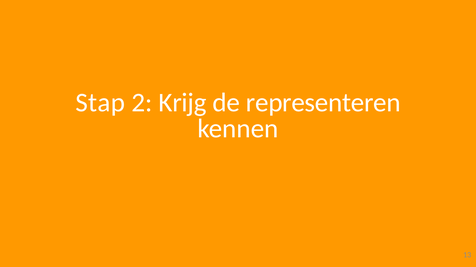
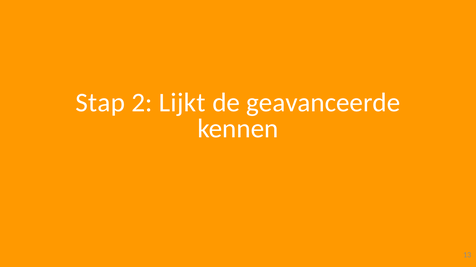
Krijg: Krijg -> Lijkt (182, 103)
representeren: representeren -> geavanceerde (323, 103)
